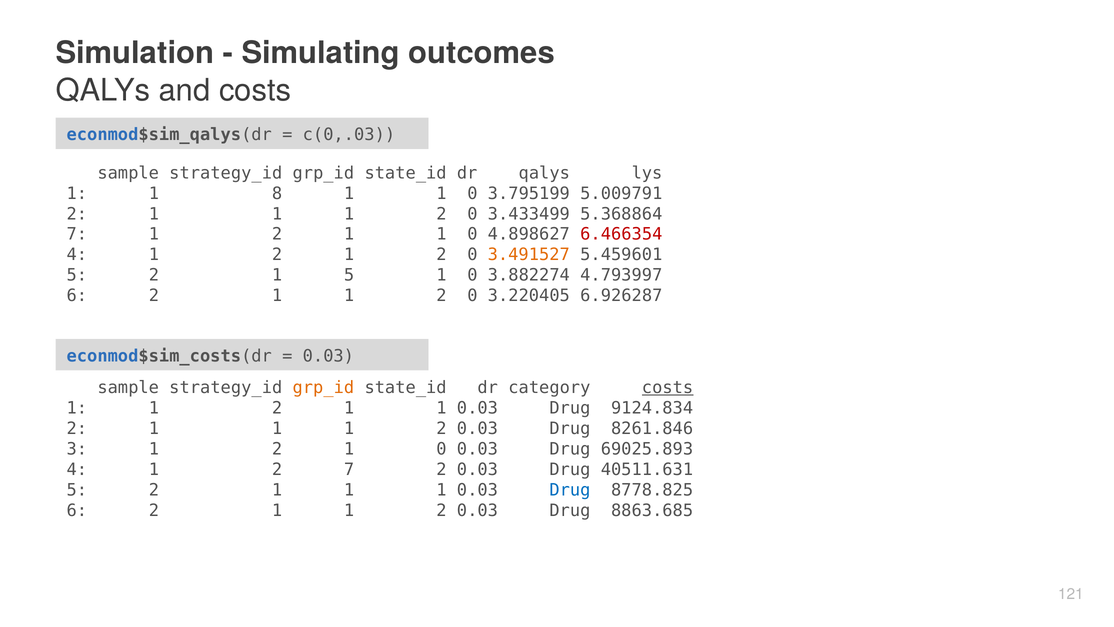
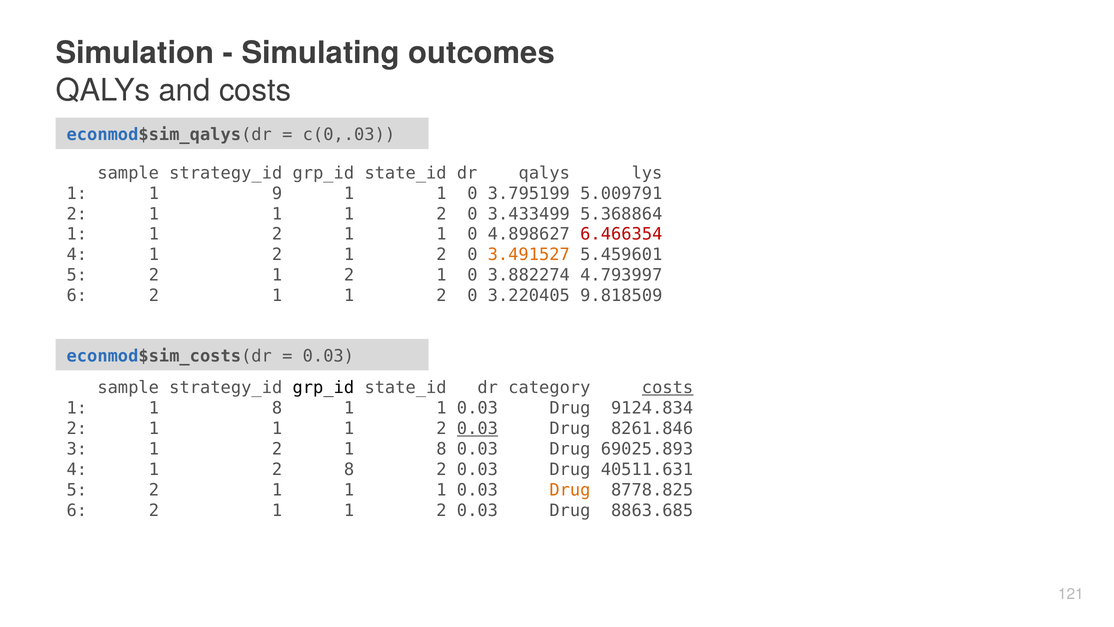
8: 8 -> 9 (277, 193)
7: 7 -> 1 (77, 234)
5 2 1 5: 5 -> 2 (349, 275)
6.926287: 6.926287 -> 9.818509 (621, 296)
grp_id colour: orange -> black (323, 388)
2: 2 -> 8 (277, 408)
0.03 underline: none -> present (477, 428)
2 1 0: 0 -> 8 (441, 449)
2 7: 7 -> 8 (349, 469)
Drug colour: blue -> orange (570, 490)
